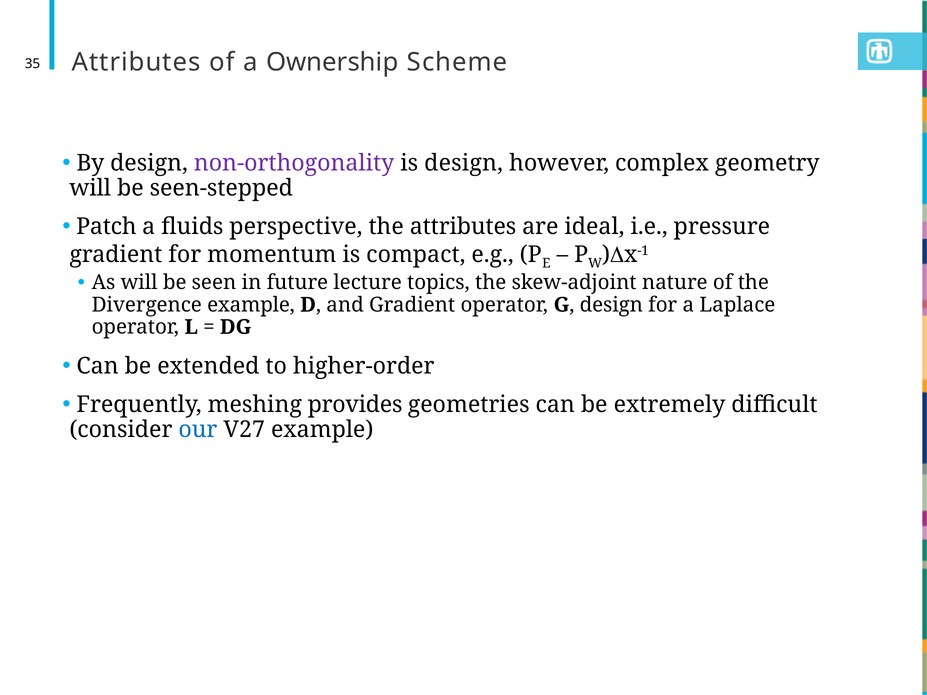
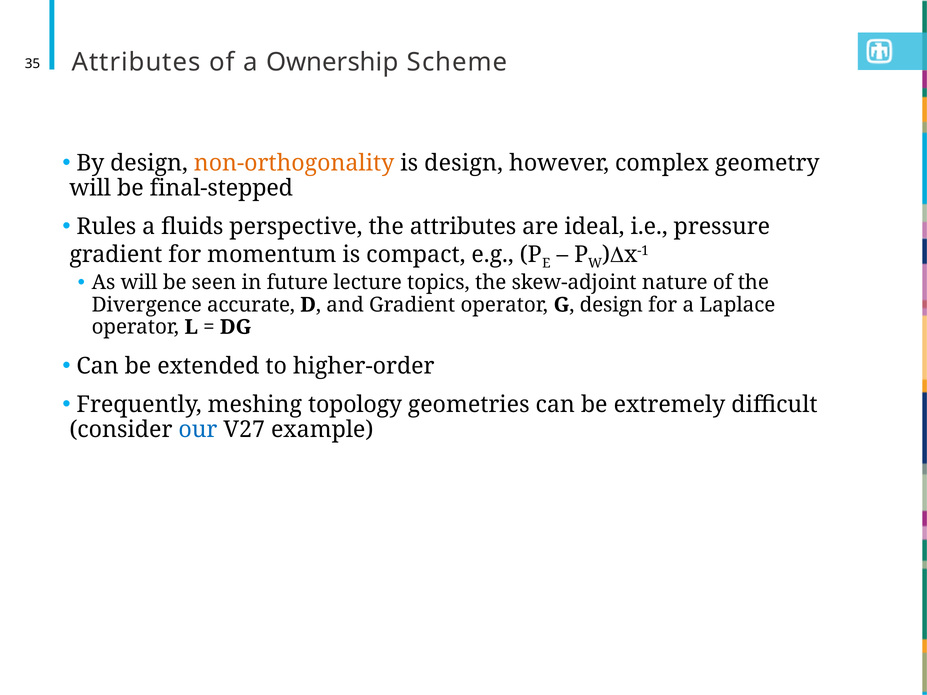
non-orthogonality colour: purple -> orange (294, 163)
seen-stepped: seen-stepped -> final-stepped (221, 188)
Patch: Patch -> Rules (106, 227)
Divergence example: example -> accurate (251, 305)
provides: provides -> topology (355, 405)
